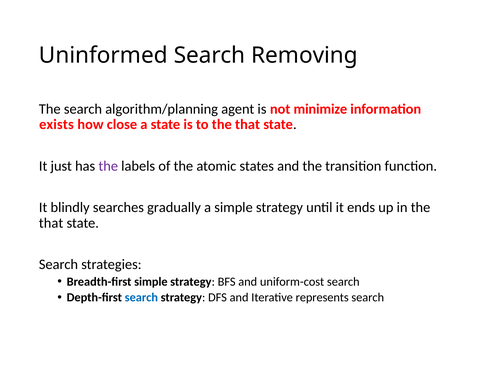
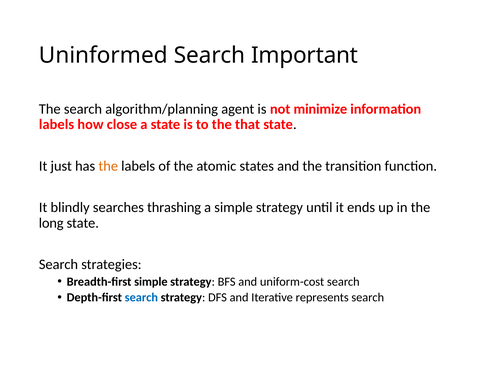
Removing: Removing -> Important (305, 55)
exists: exists -> labels (56, 124)
the colour: purple -> orange (108, 166)
gradually: gradually -> thrashing (174, 207)
that: that -> long (51, 223)
